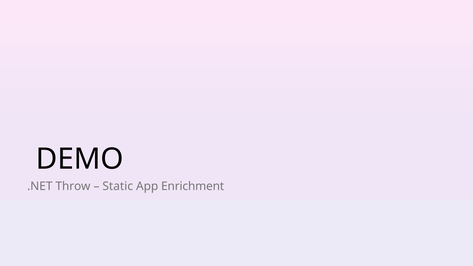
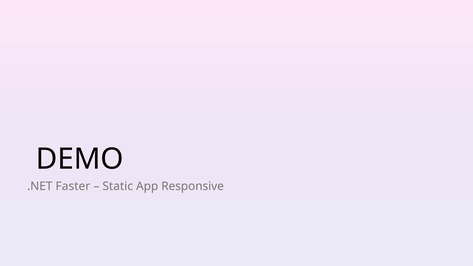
Throw: Throw -> Faster (73, 186)
Enrichment: Enrichment -> Responsive (193, 186)
